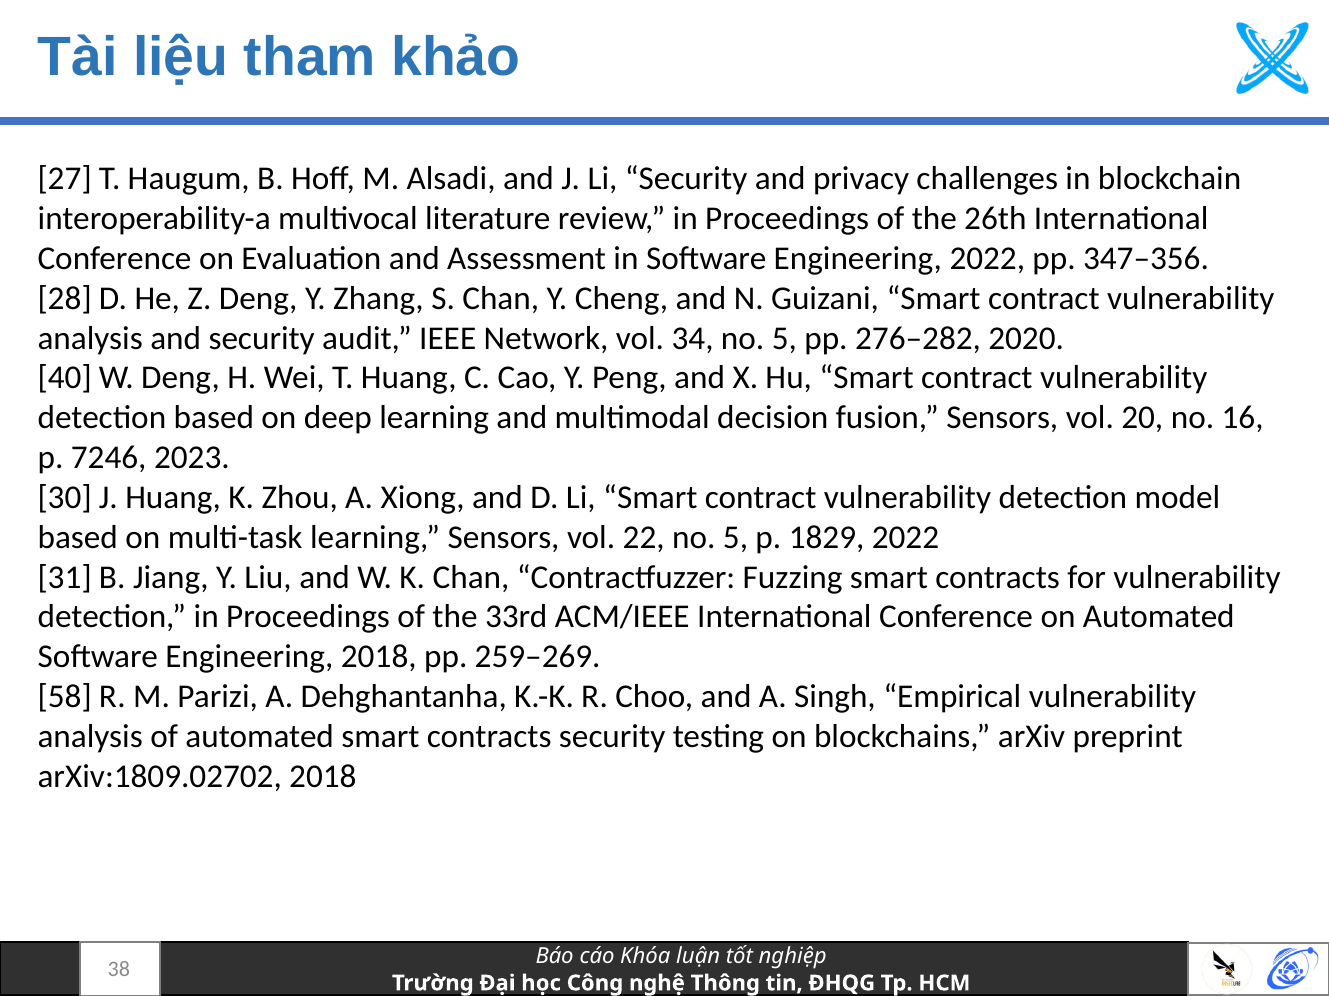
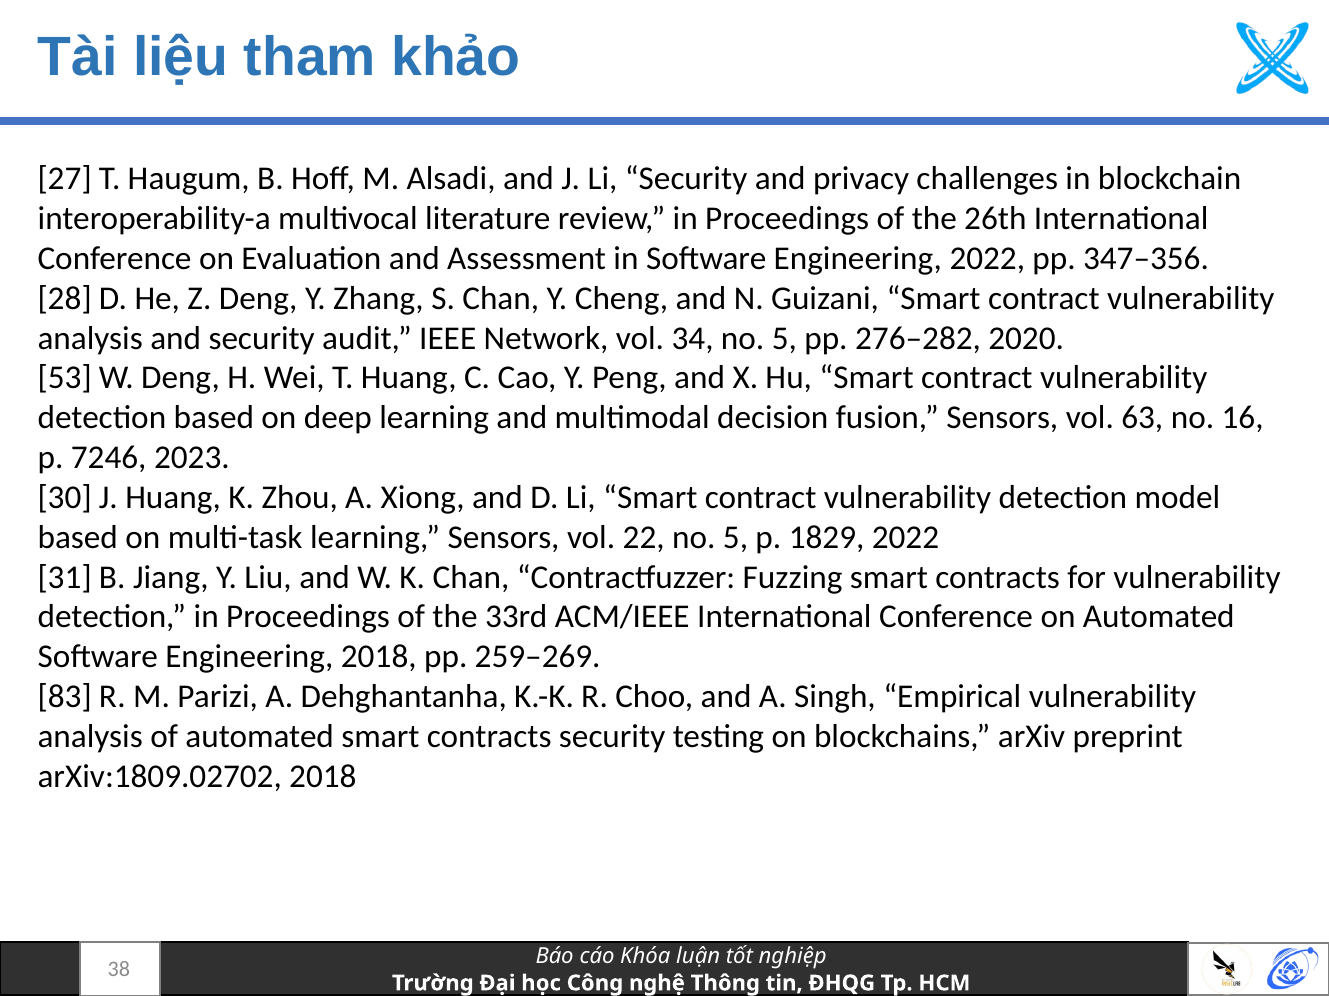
40: 40 -> 53 (65, 378)
20: 20 -> 63 (1142, 418)
58: 58 -> 83 (65, 697)
